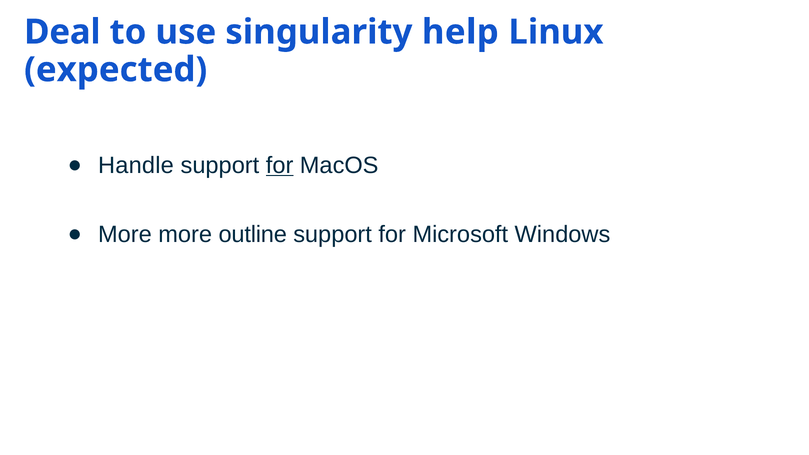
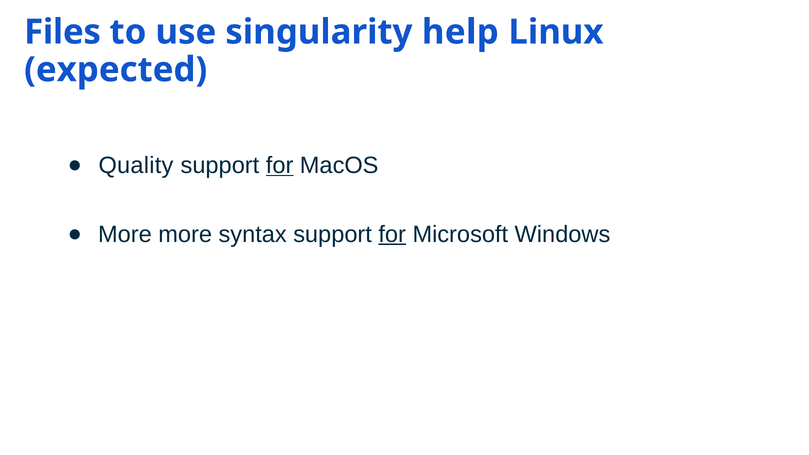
Deal: Deal -> Files (62, 32)
Handle: Handle -> Quality (136, 165)
outline: outline -> syntax (253, 234)
for underline: none -> present (392, 234)
